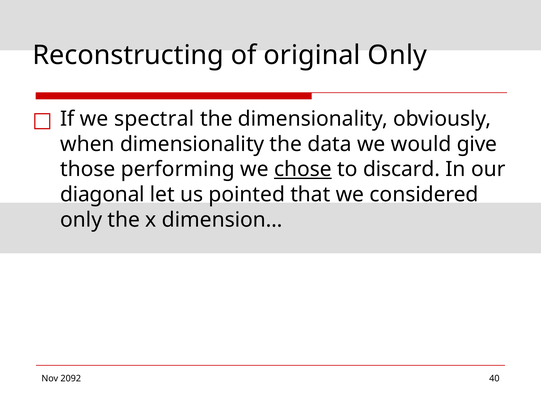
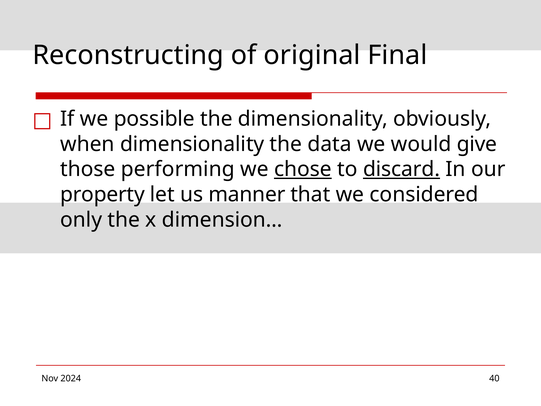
original Only: Only -> Final (397, 55)
spectral: spectral -> possible (154, 119)
discard underline: none -> present (402, 169)
diagonal: diagonal -> property (102, 195)
pointed: pointed -> manner (247, 195)
2092: 2092 -> 2024 (71, 378)
